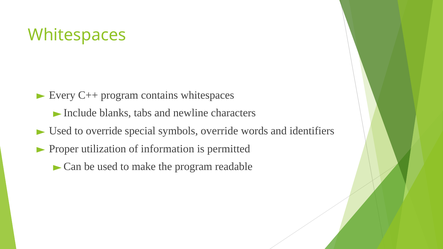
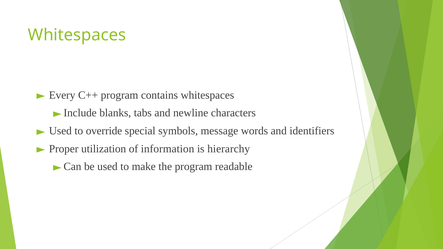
symbols override: override -> message (219, 131)
permitted: permitted -> hierarchy (229, 149)
